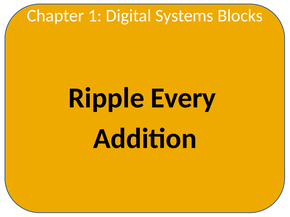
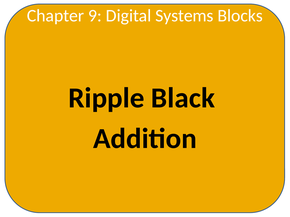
1: 1 -> 9 (95, 16)
Every: Every -> Black (183, 98)
